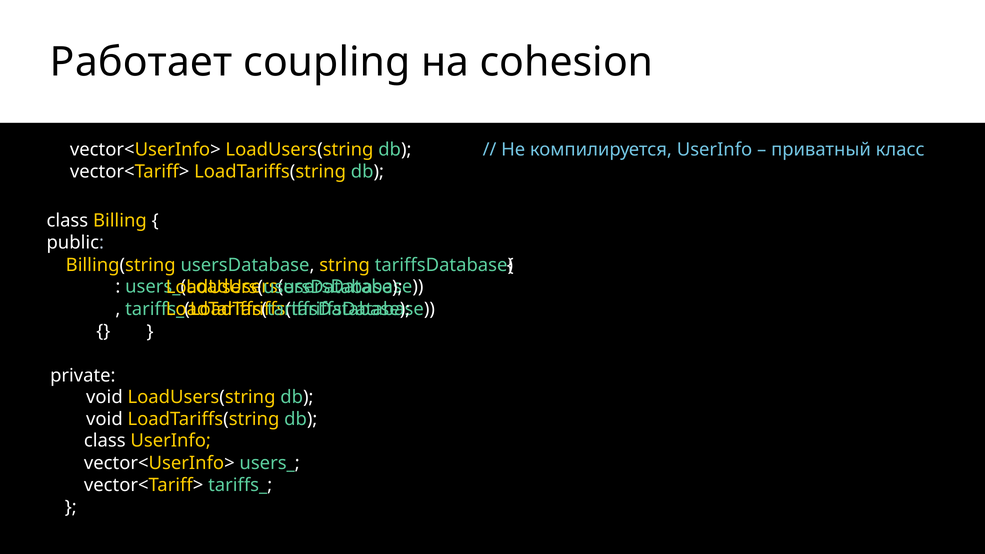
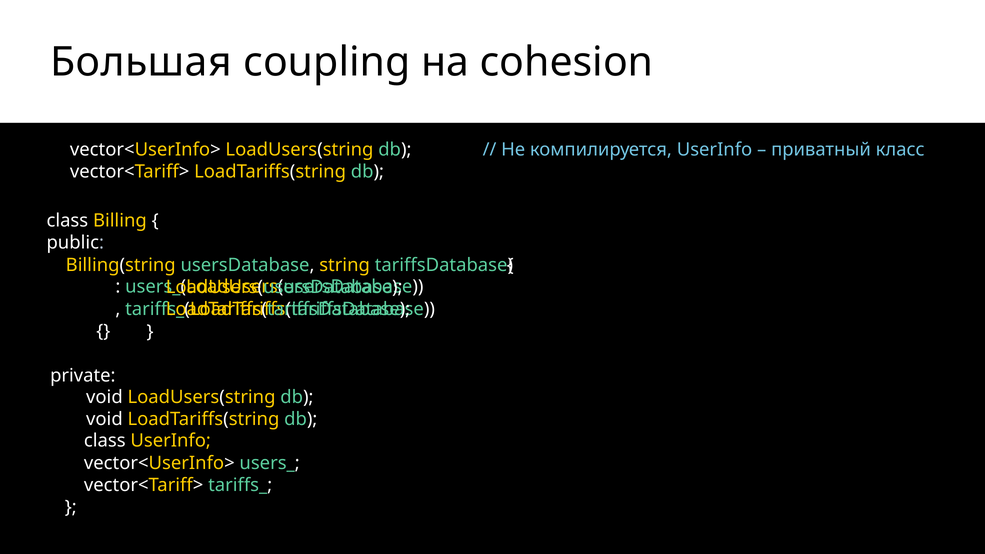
Работает: Работает -> Большая (141, 62)
